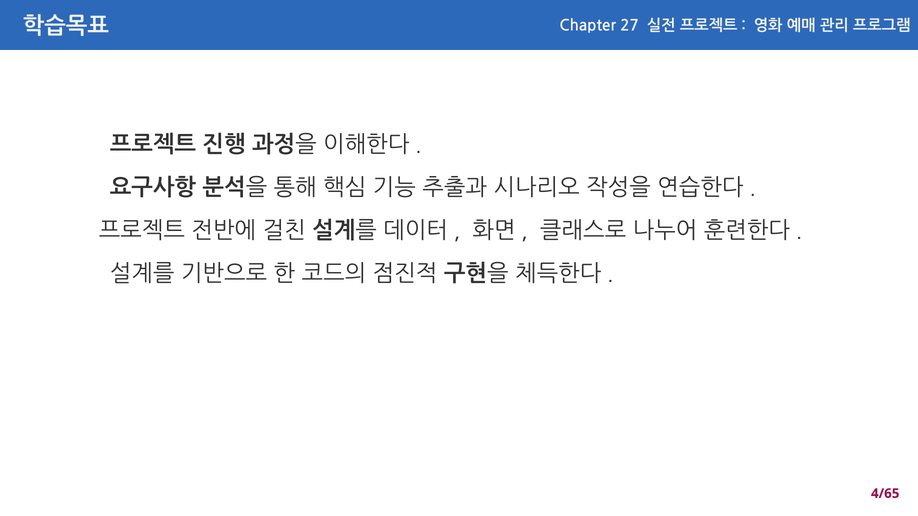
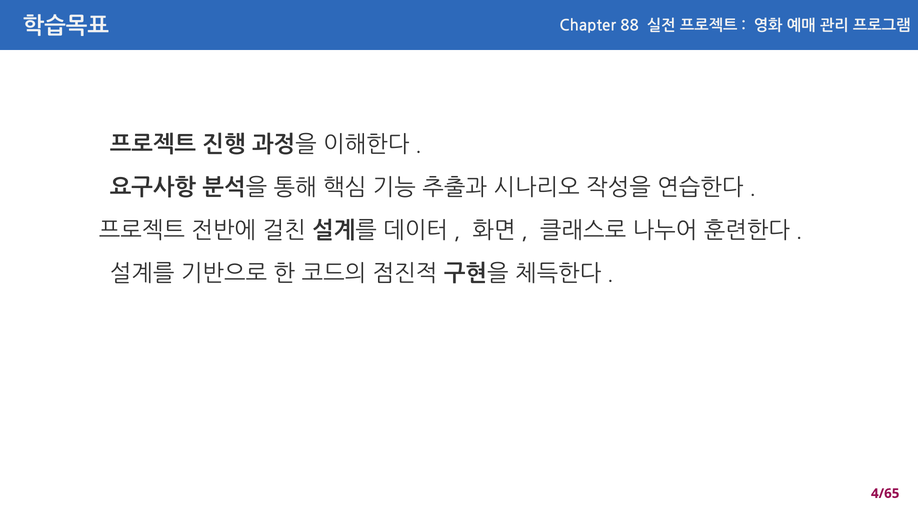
27: 27 -> 88 (630, 26)
